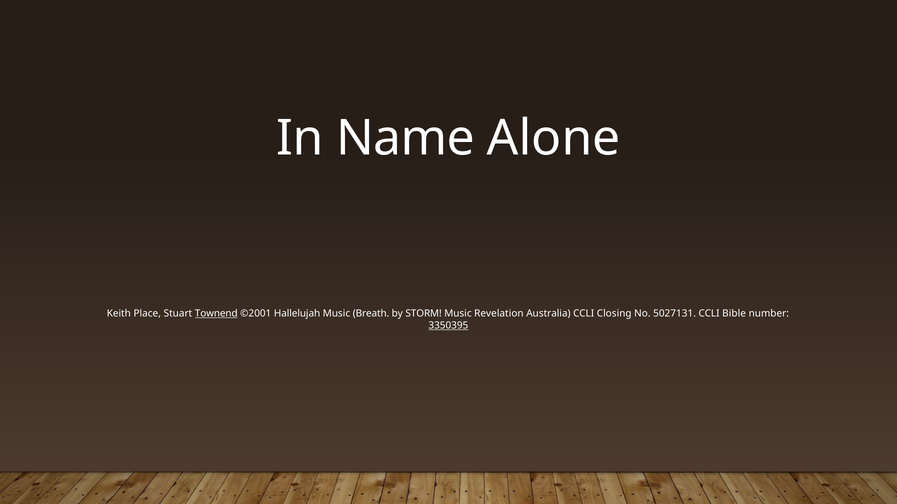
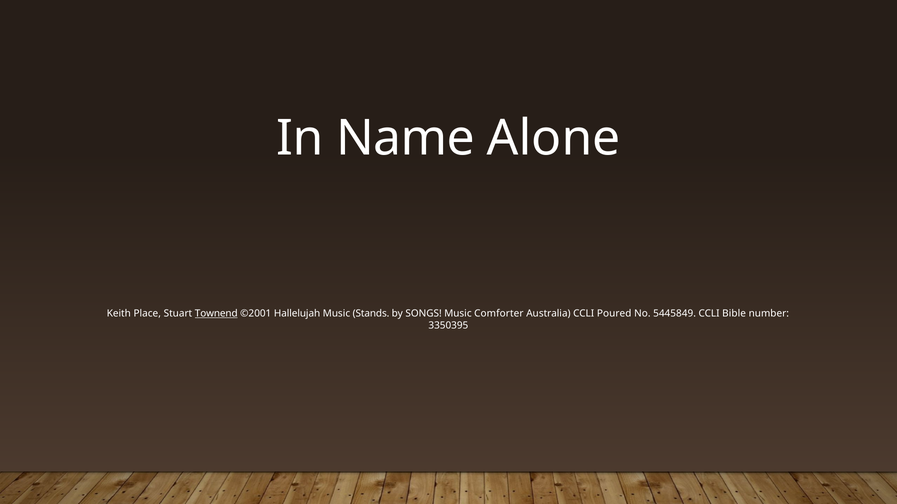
Breath: Breath -> Stands (371, 314)
STORM: STORM -> SONGS (424, 314)
Revelation: Revelation -> Comforter (499, 314)
Closing: Closing -> Poured (614, 314)
5027131: 5027131 -> 5445849 (675, 314)
3350395 underline: present -> none (448, 326)
